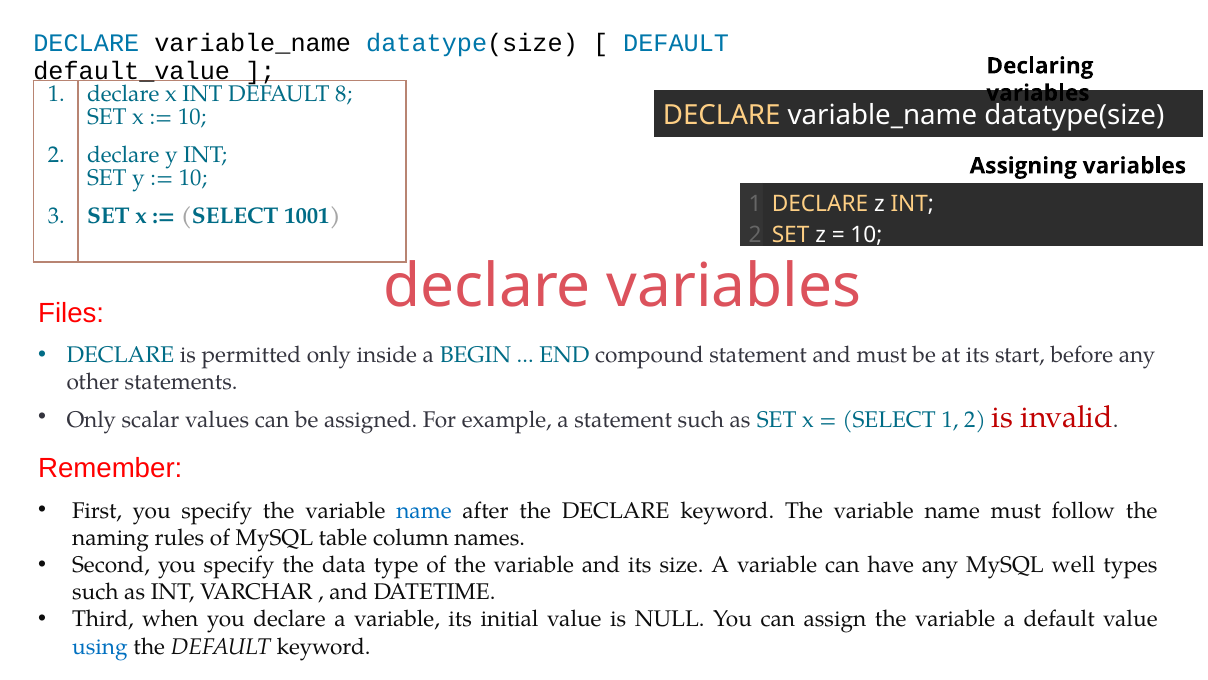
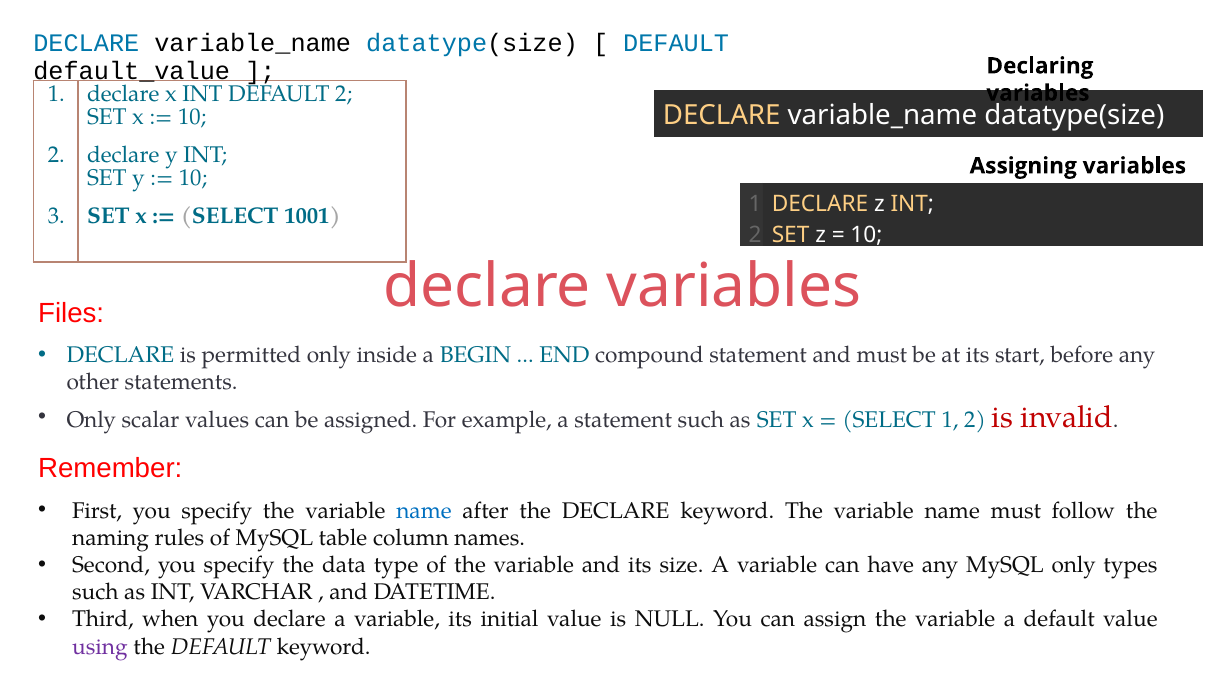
DEFAULT 8: 8 -> 2 (344, 94)
MySQL well: well -> only (1074, 565)
using colour: blue -> purple (100, 646)
